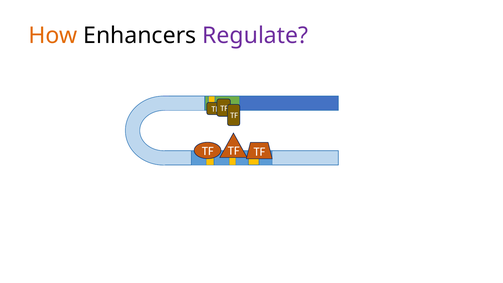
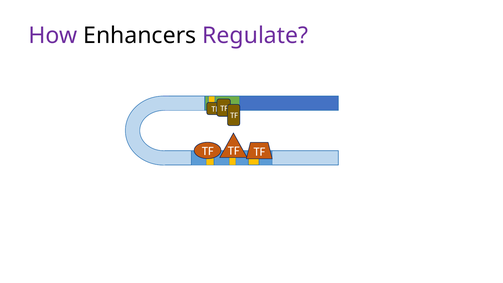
How colour: orange -> purple (53, 36)
